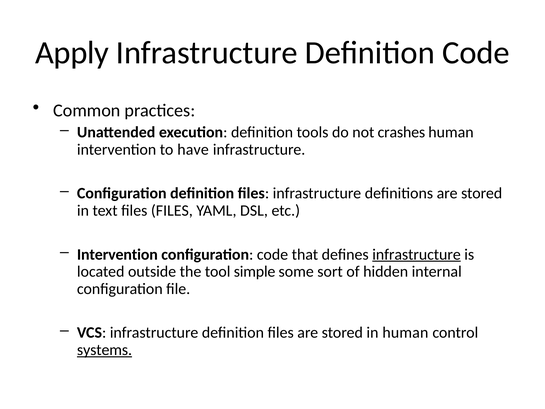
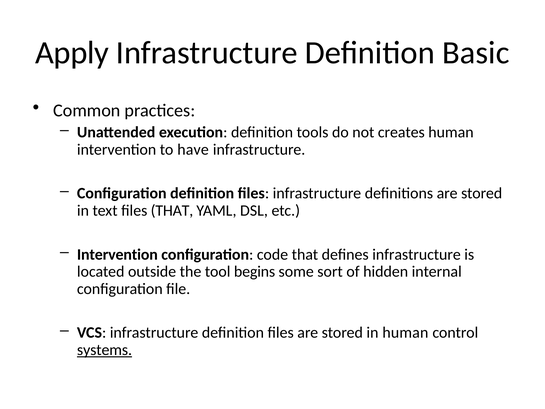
Definition Code: Code -> Basic (476, 53)
crashes: crashes -> creates (401, 132)
files FILES: FILES -> THAT (172, 210)
infrastructure underline: present -> none (417, 254)
simple: simple -> begins (255, 271)
